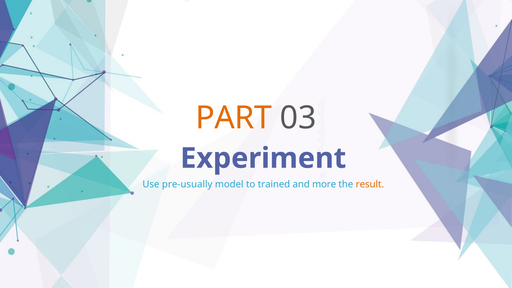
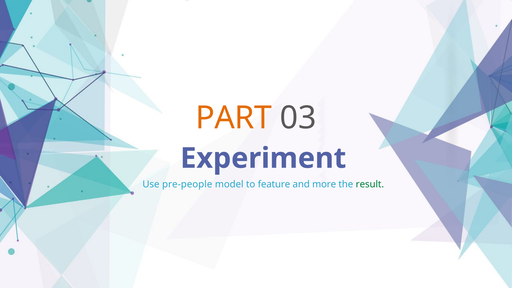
pre-usually: pre-usually -> pre-people (187, 184)
trained: trained -> feature (274, 184)
result colour: orange -> green (370, 184)
